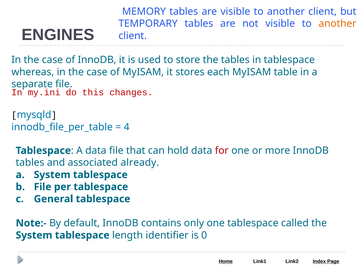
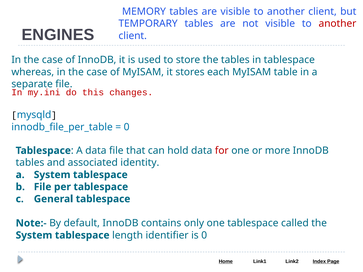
another colour: orange -> red (337, 24)
4: 4 -> 0 (127, 127)
already: already -> identity (140, 163)
